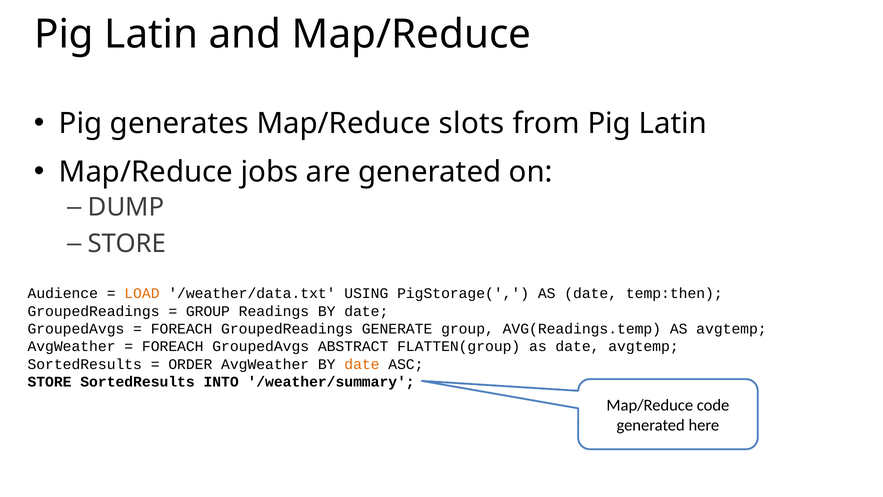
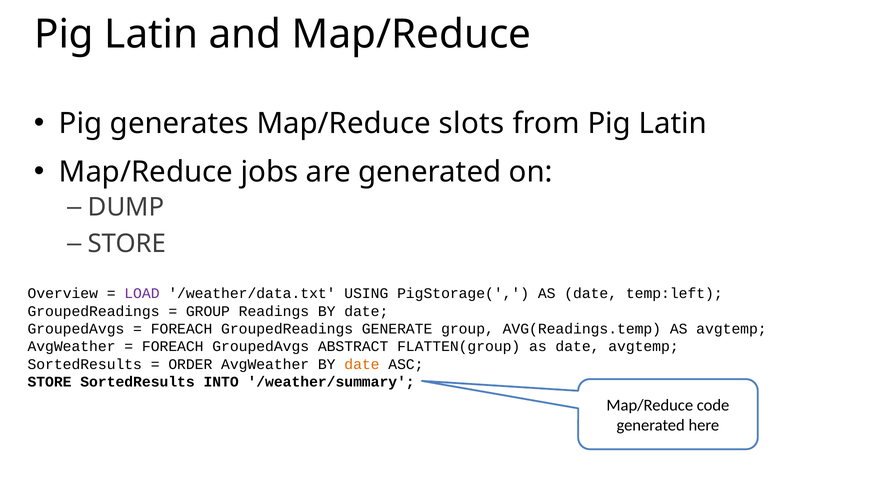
Audience: Audience -> Overview (63, 293)
LOAD colour: orange -> purple (142, 293)
temp:then: temp:then -> temp:left (674, 293)
